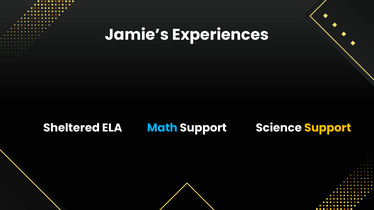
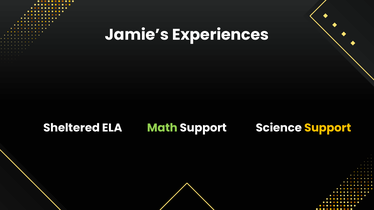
Math colour: light blue -> light green (162, 128)
